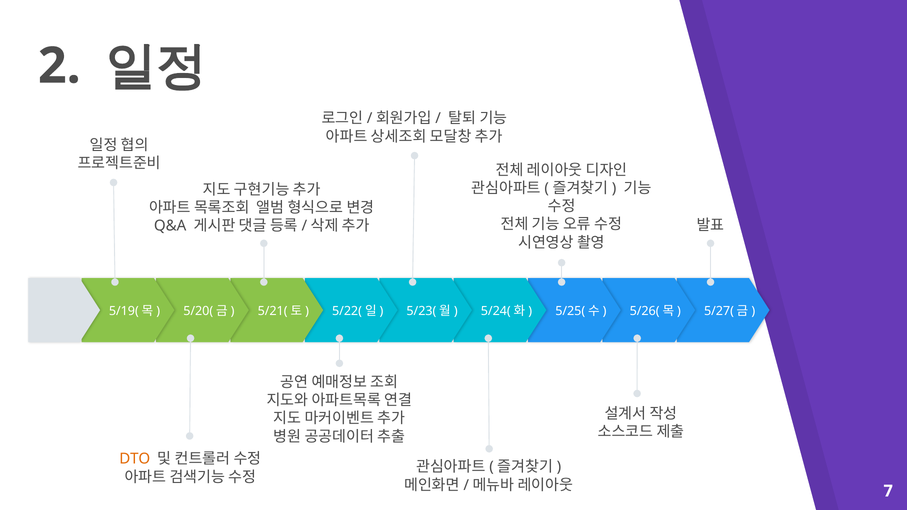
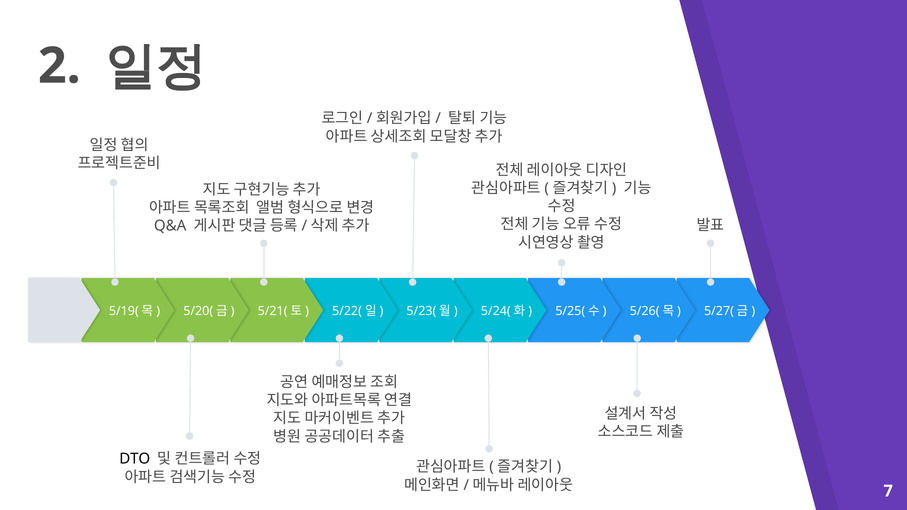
DTO colour: orange -> black (135, 459)
